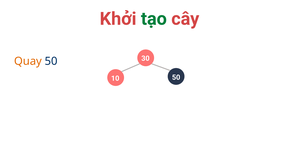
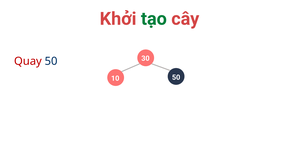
Quay colour: orange -> red (28, 61)
